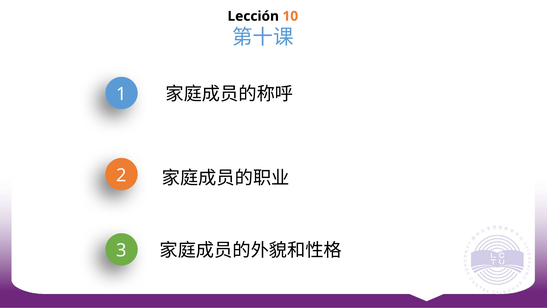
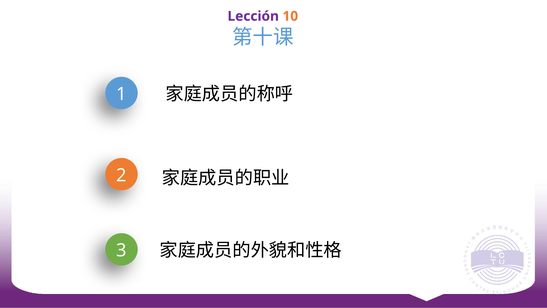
Lección colour: black -> purple (253, 16)
